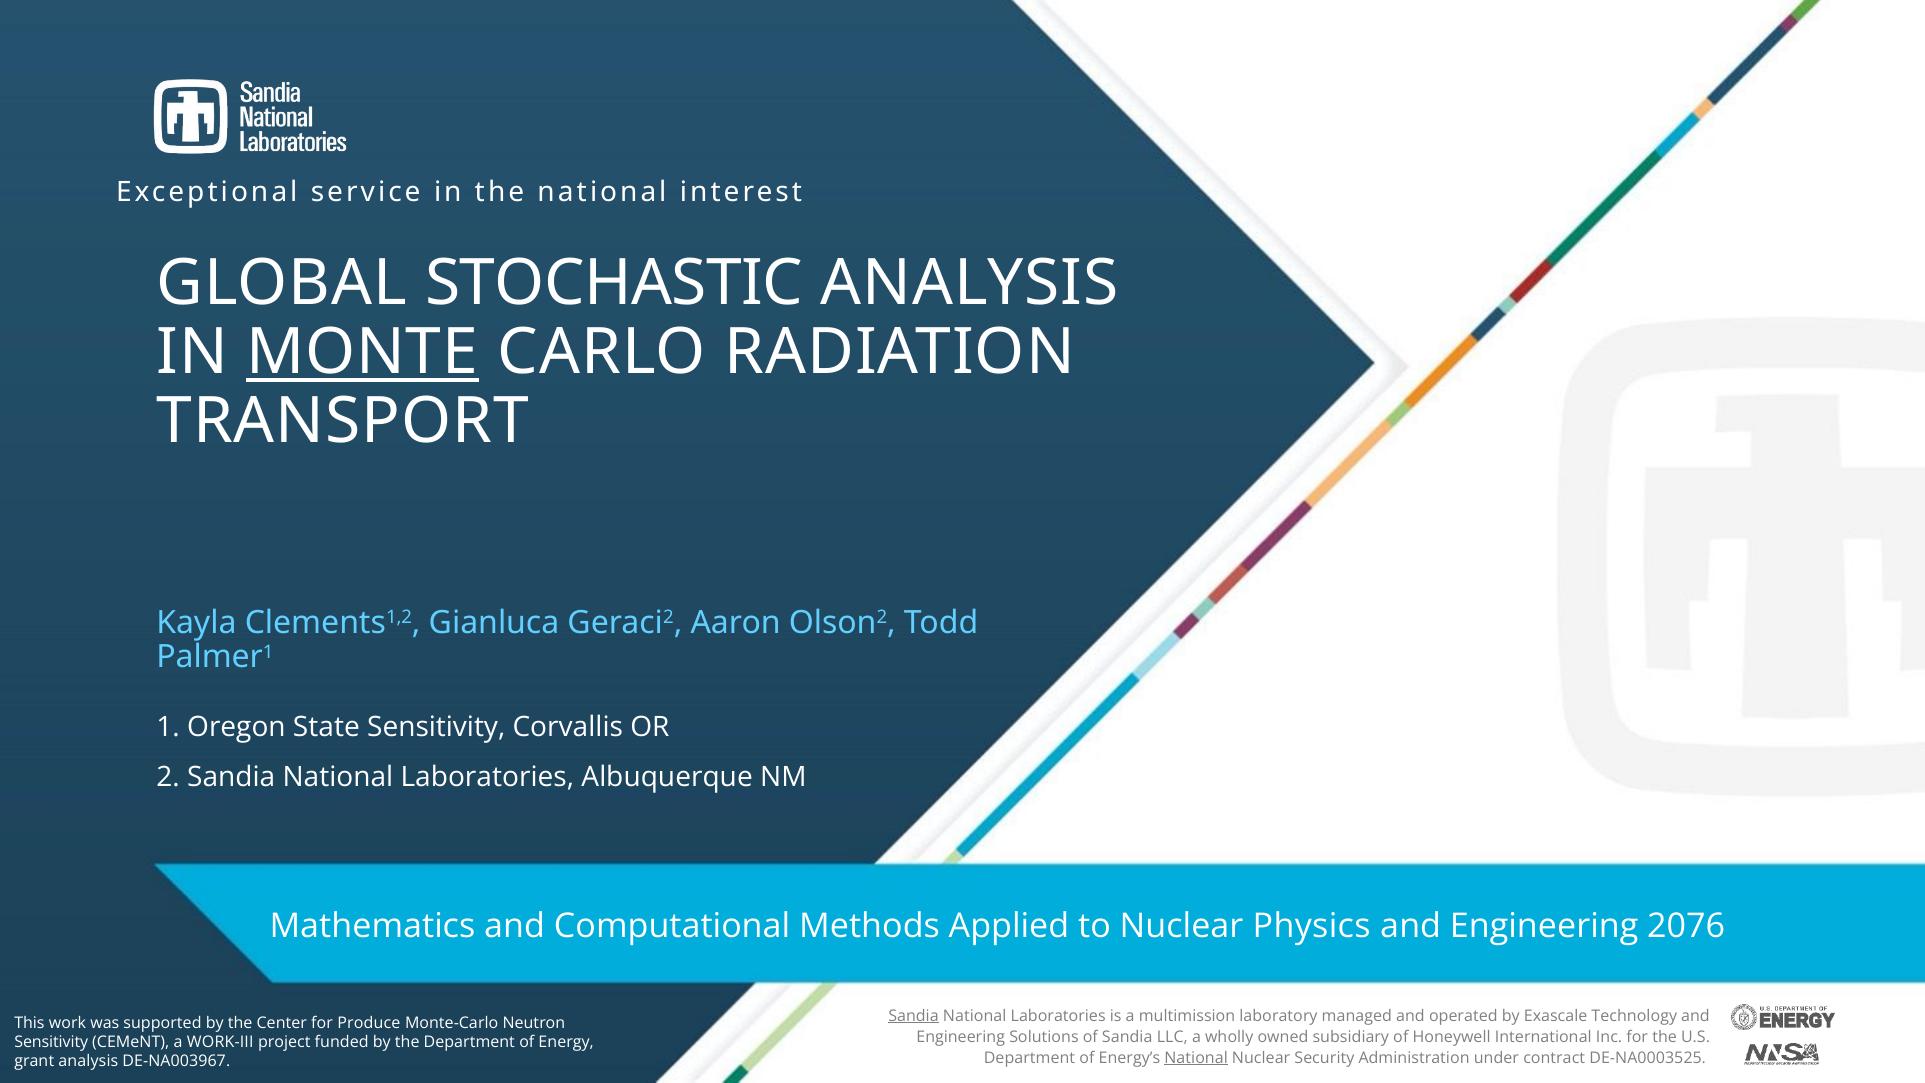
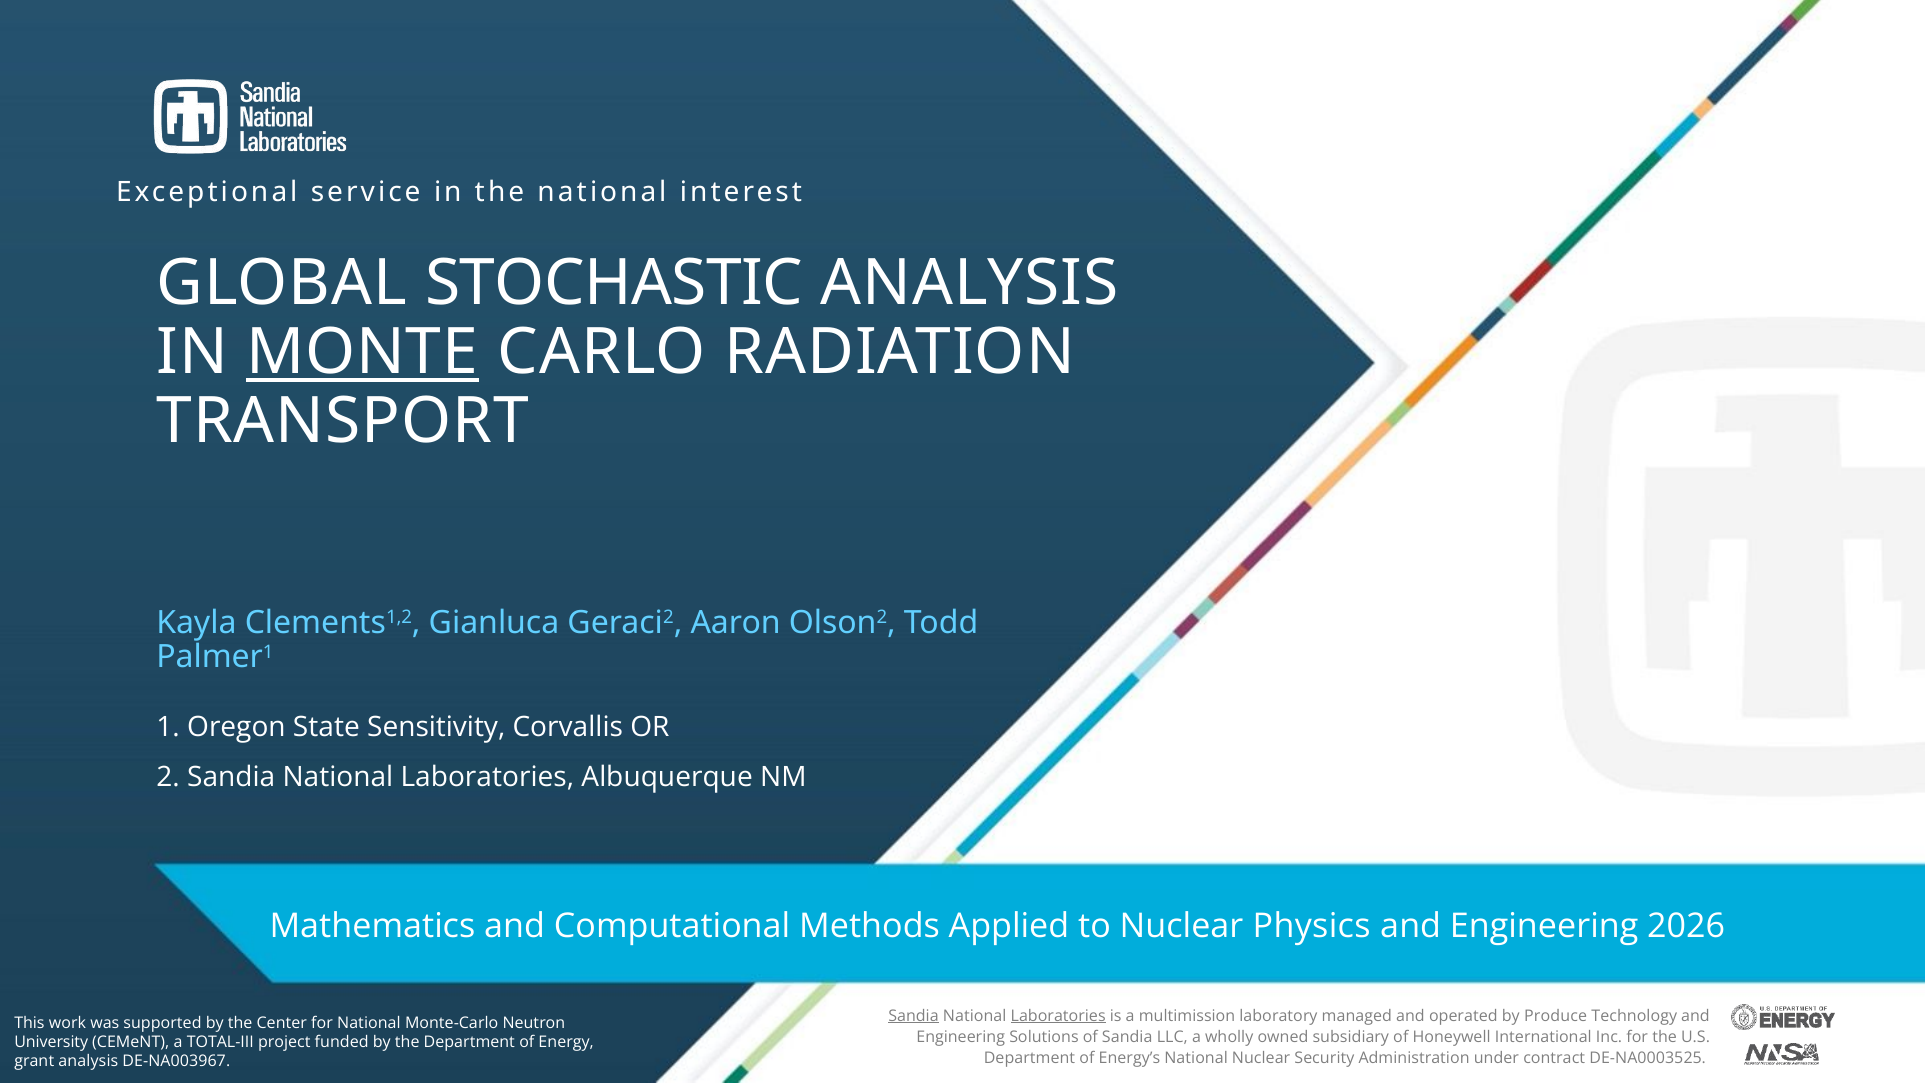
2076: 2076 -> 2026 (1686, 926)
Laboratories underline: none -> present (1058, 1016)
Exascale: Exascale -> Produce (1556, 1016)
for Produce: Produce -> National (369, 1023)
Sensitivity: Sensitivity -> University (51, 1042)
WORK-III: WORK-III -> TOTAL-III (220, 1042)
National underline: present -> none (1196, 1058)
